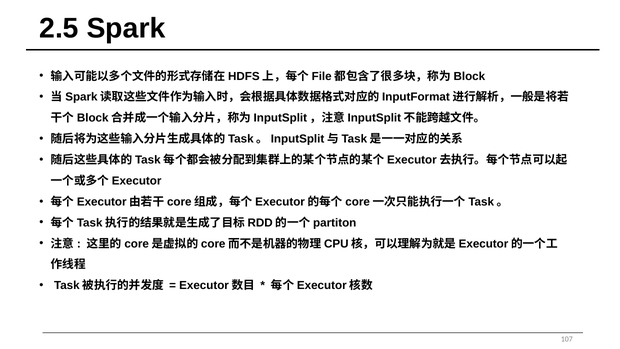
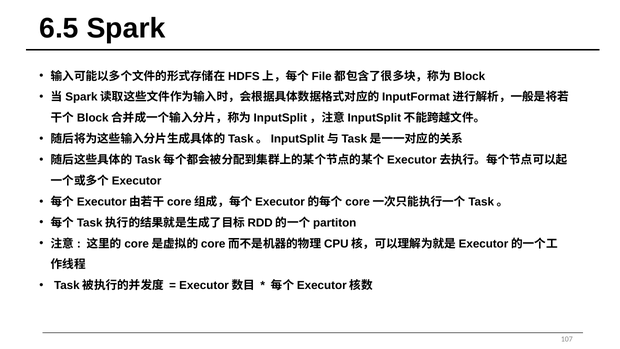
2.5: 2.5 -> 6.5 (59, 28)
